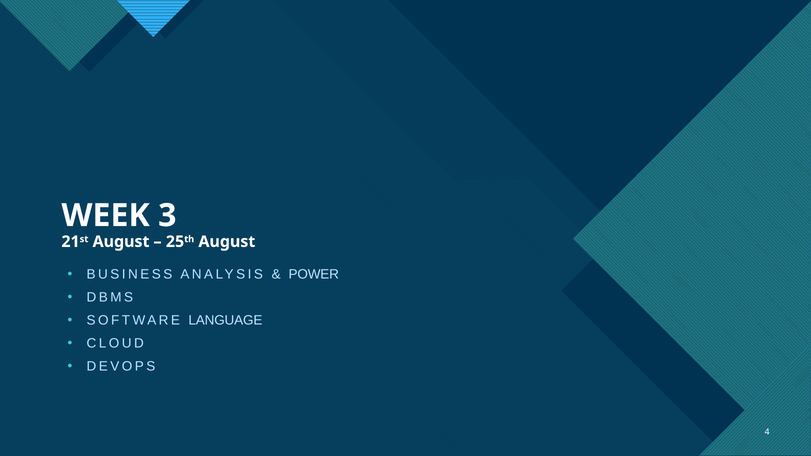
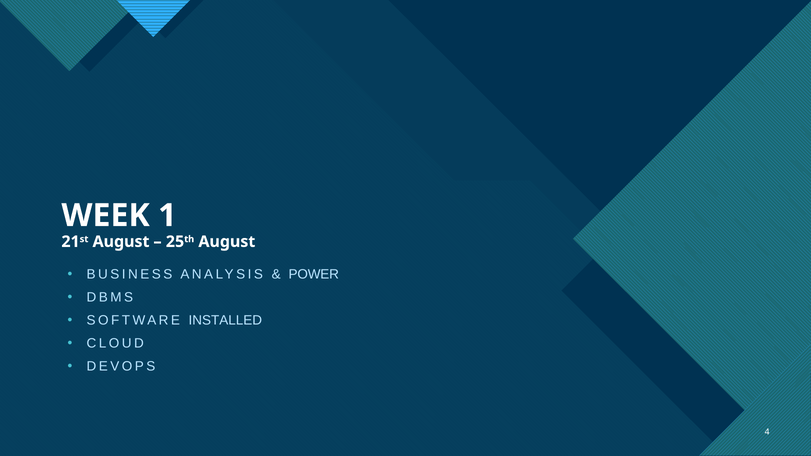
3: 3 -> 1 (167, 216)
LANGUAGE: LANGUAGE -> INSTALLED (225, 321)
